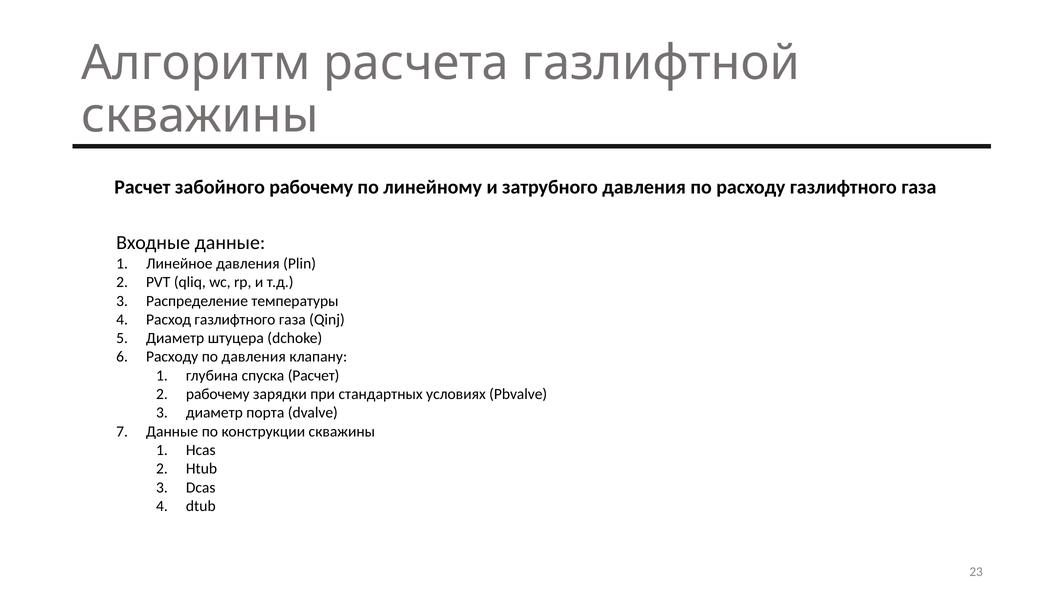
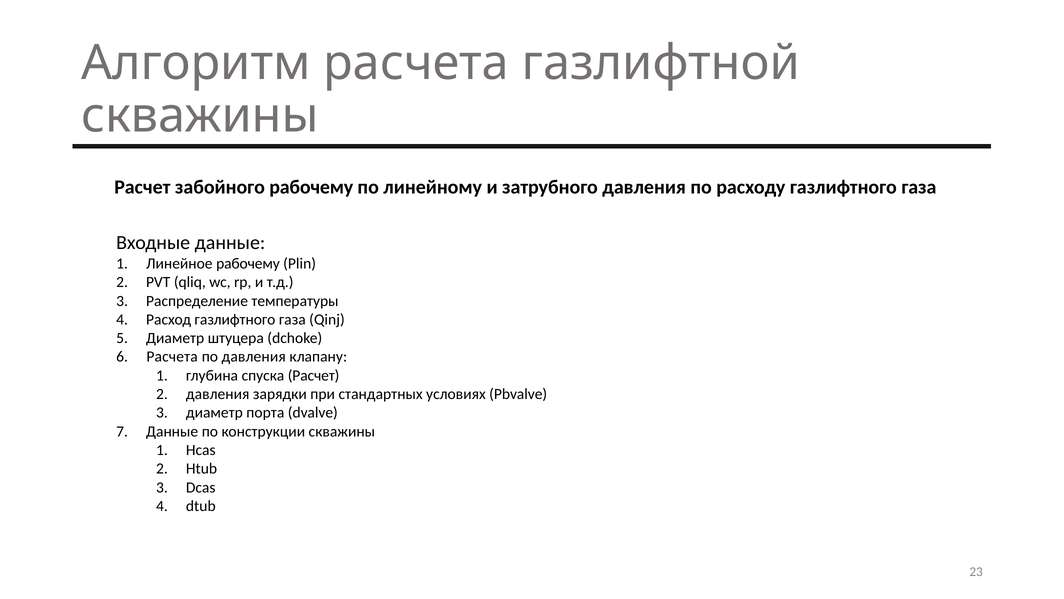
Линейное давления: давления -> рабочему (248, 263)
Расходу: Расходу -> Расчета (172, 357)
рабочему: рабочему -> давления (218, 394)
